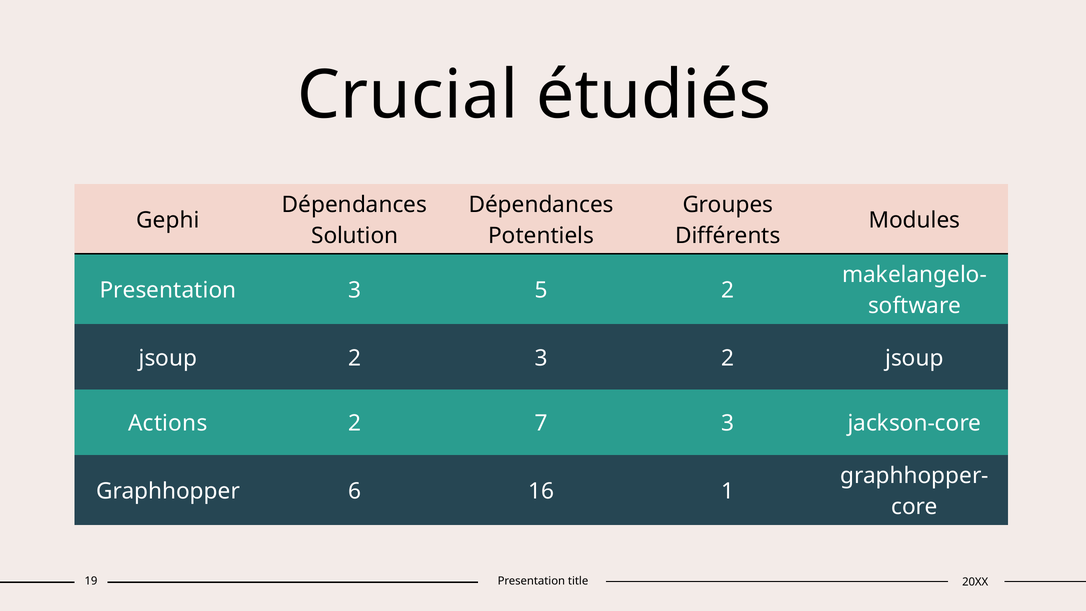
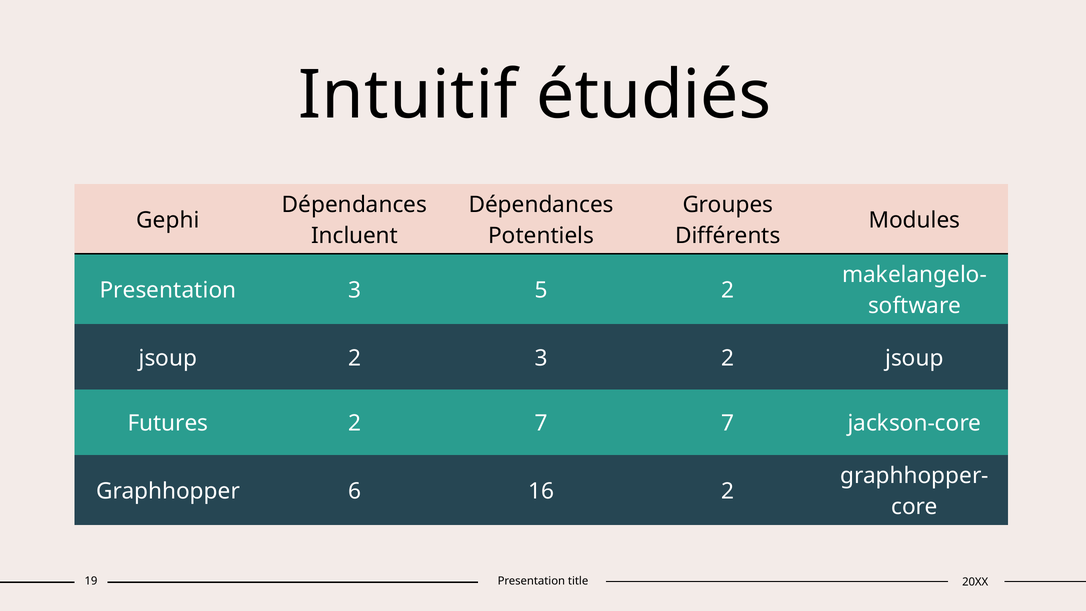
Crucial: Crucial -> Intuitif (408, 95)
Solution: Solution -> Incluent (355, 236)
Actions: Actions -> Futures (168, 423)
7 3: 3 -> 7 (728, 423)
16 1: 1 -> 2 (728, 491)
